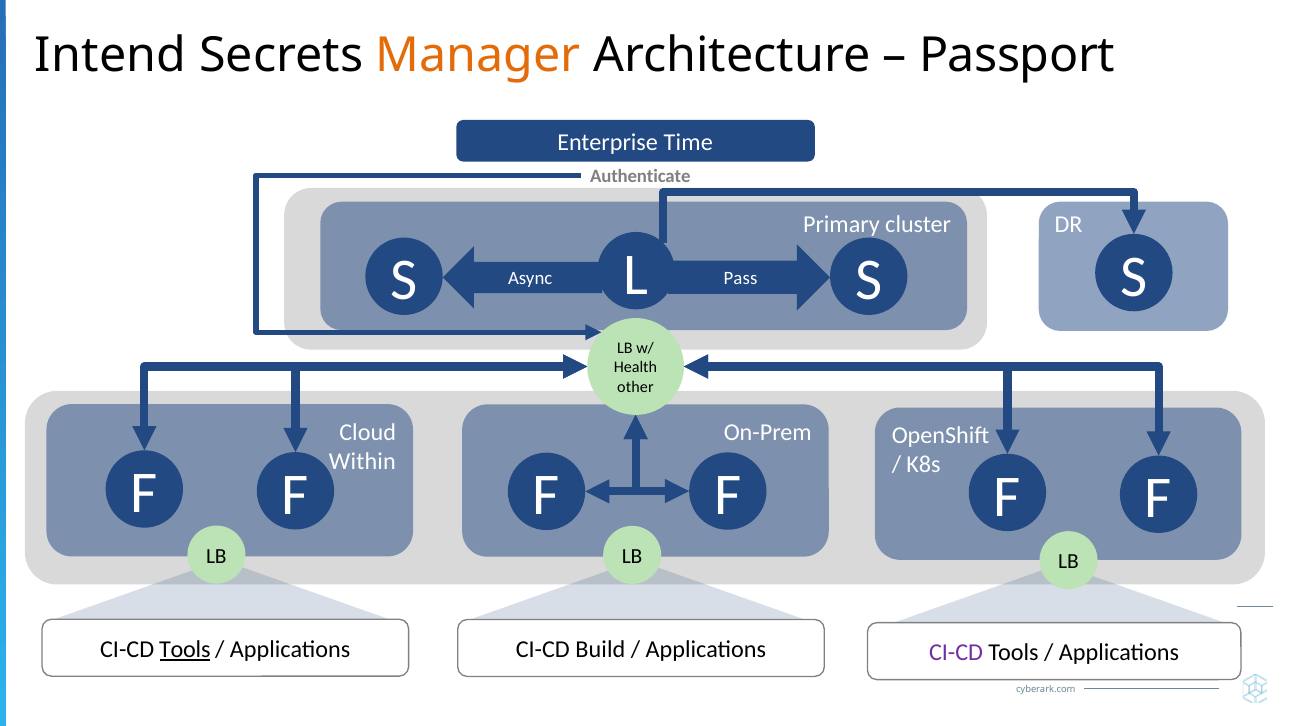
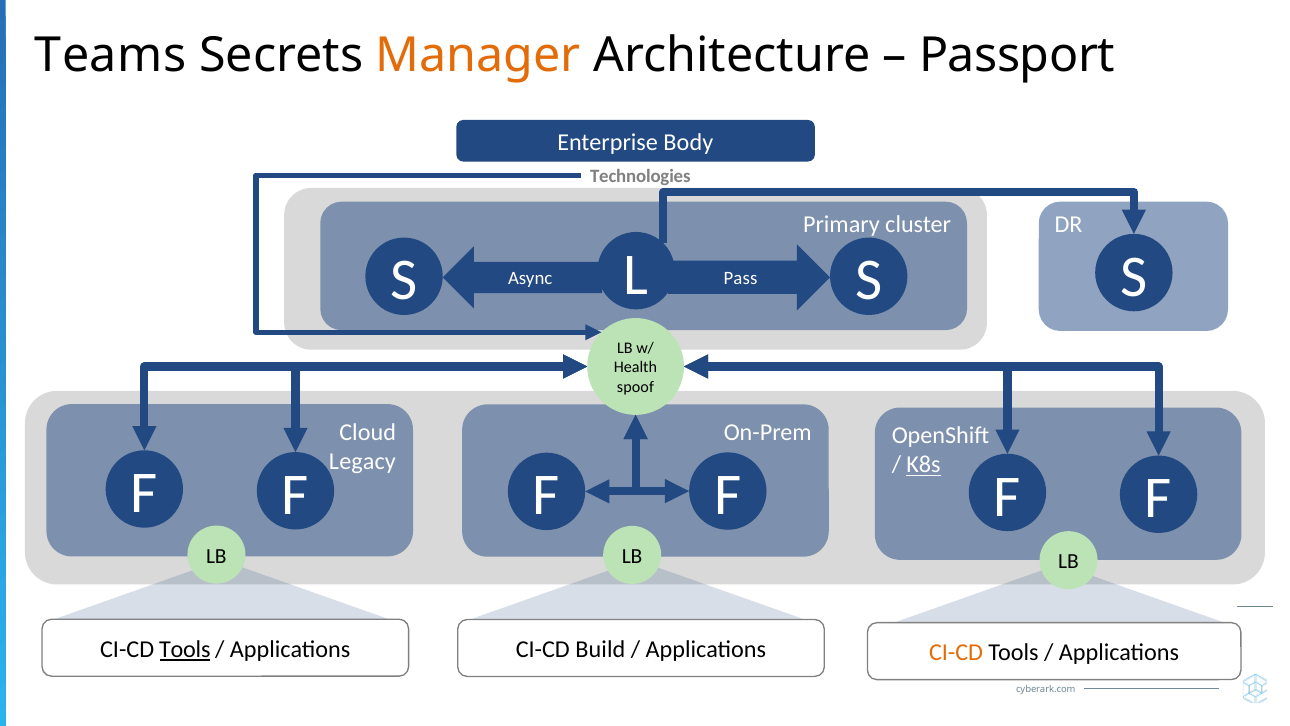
Intend: Intend -> Teams (111, 56)
Time: Time -> Body (688, 142)
Authenticate: Authenticate -> Technologies (640, 176)
other: other -> spoof (635, 387)
Within: Within -> Legacy (362, 461)
K8s underline: none -> present (924, 465)
CI-CD colour: purple -> orange (956, 652)
